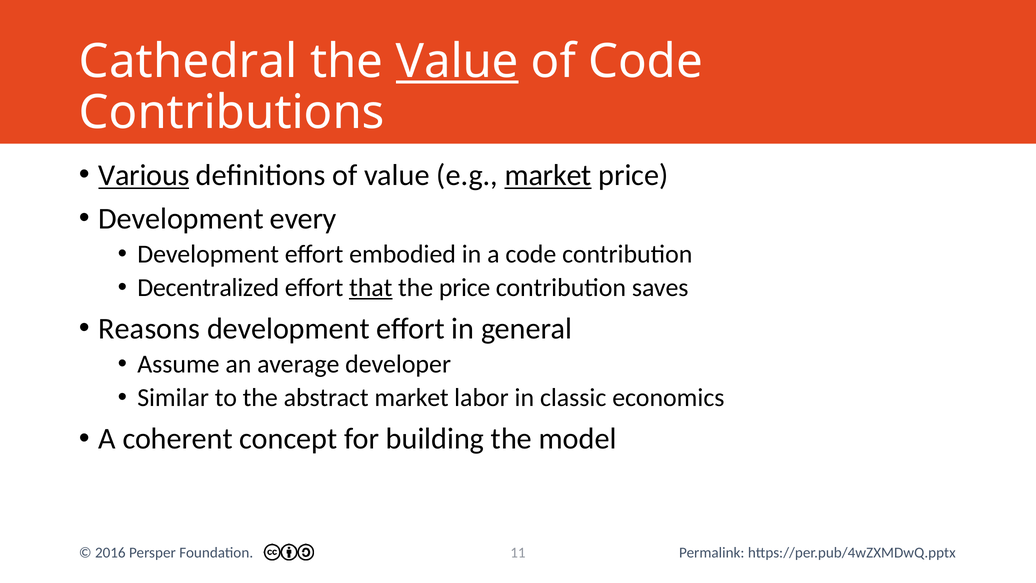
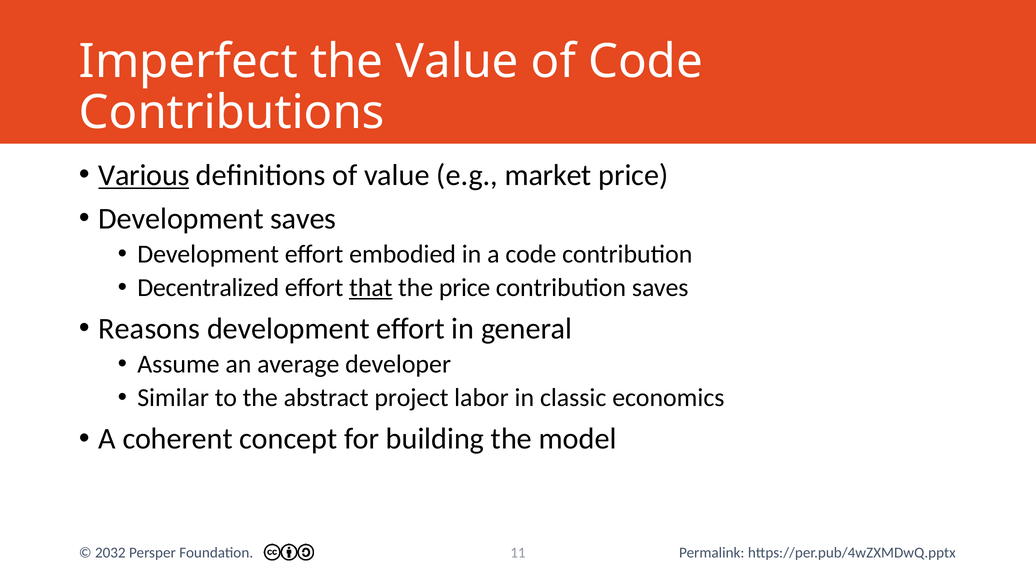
Cathedral: Cathedral -> Imperfect (188, 61)
Value underline: present -> none (457, 61)
market underline: present -> none (548, 175)
Development every: every -> saves (303, 218)
abstract market: market -> project (411, 398)
2016: 2016 -> 2032 (110, 553)
